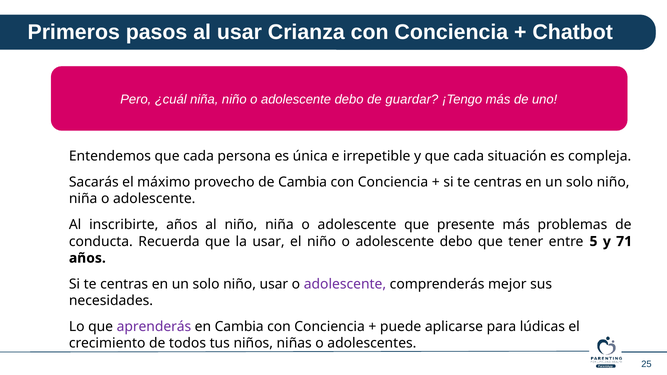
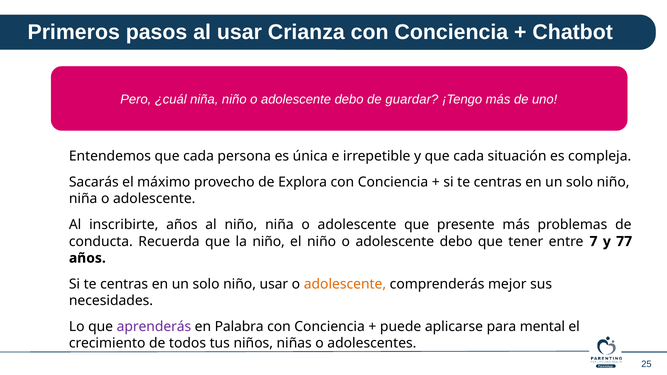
de Cambia: Cambia -> Explora (303, 182)
la usar: usar -> niño (269, 242)
5: 5 -> 7 (594, 242)
71: 71 -> 77 (624, 242)
adolescente colour: purple -> orange (345, 284)
en Cambia: Cambia -> Palabra (239, 327)
lúdicas: lúdicas -> mental (542, 327)
